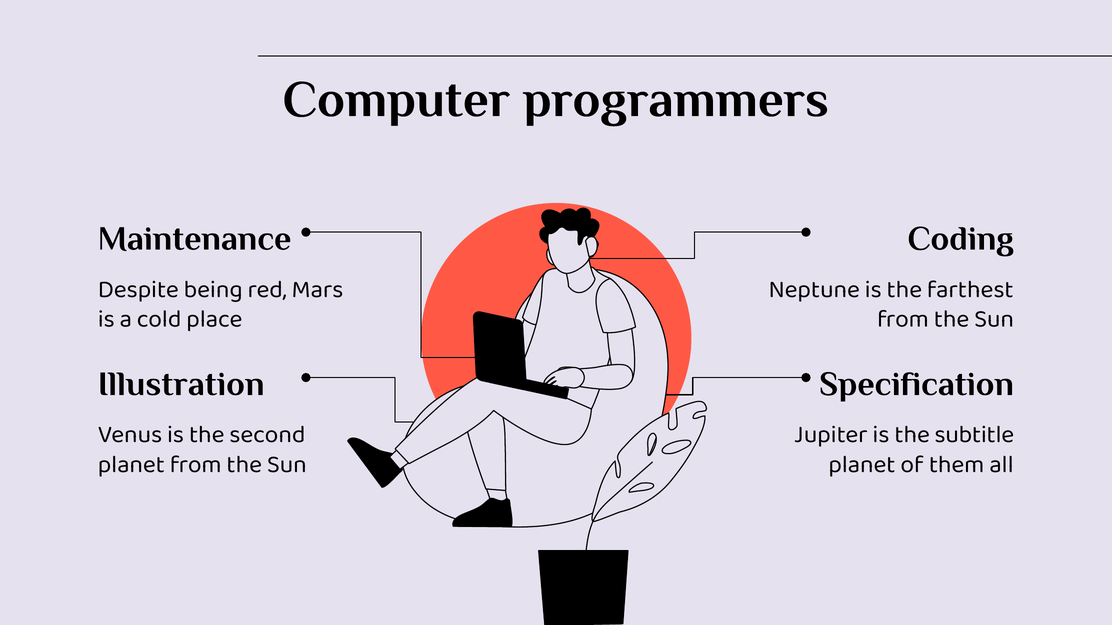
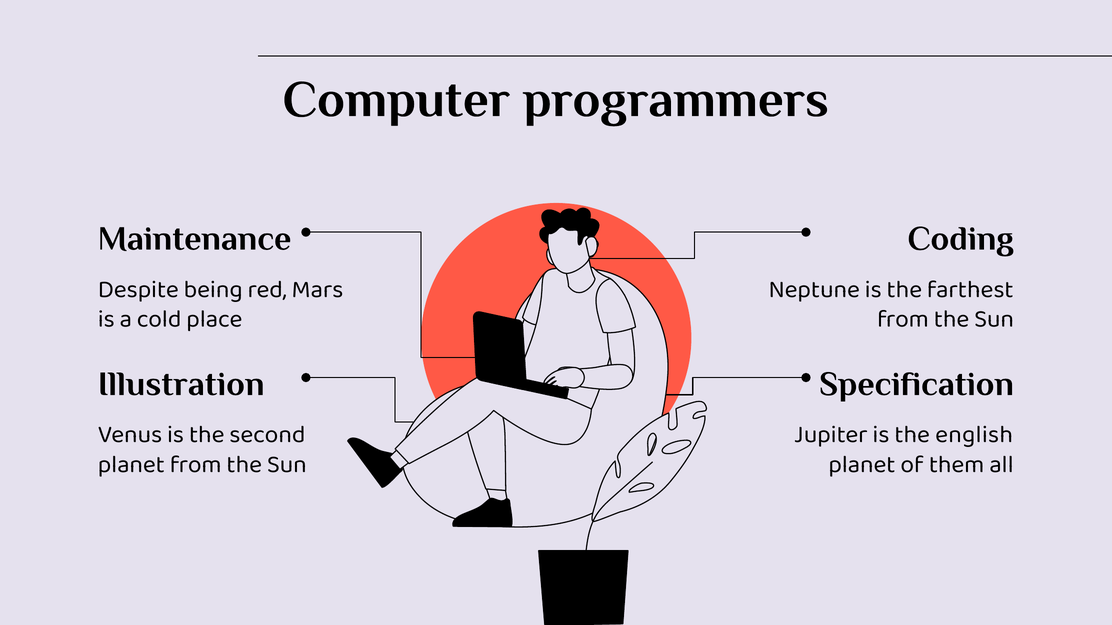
subtitle: subtitle -> english (974, 435)
